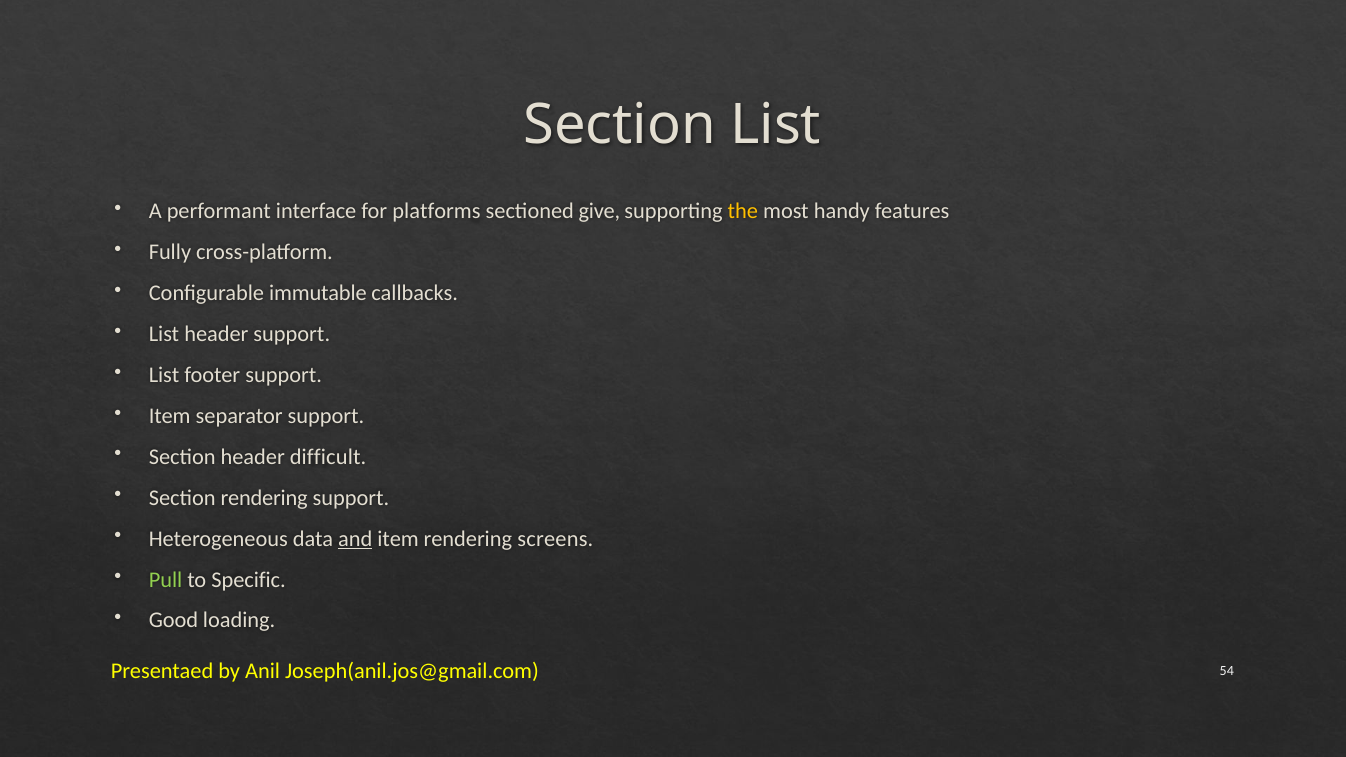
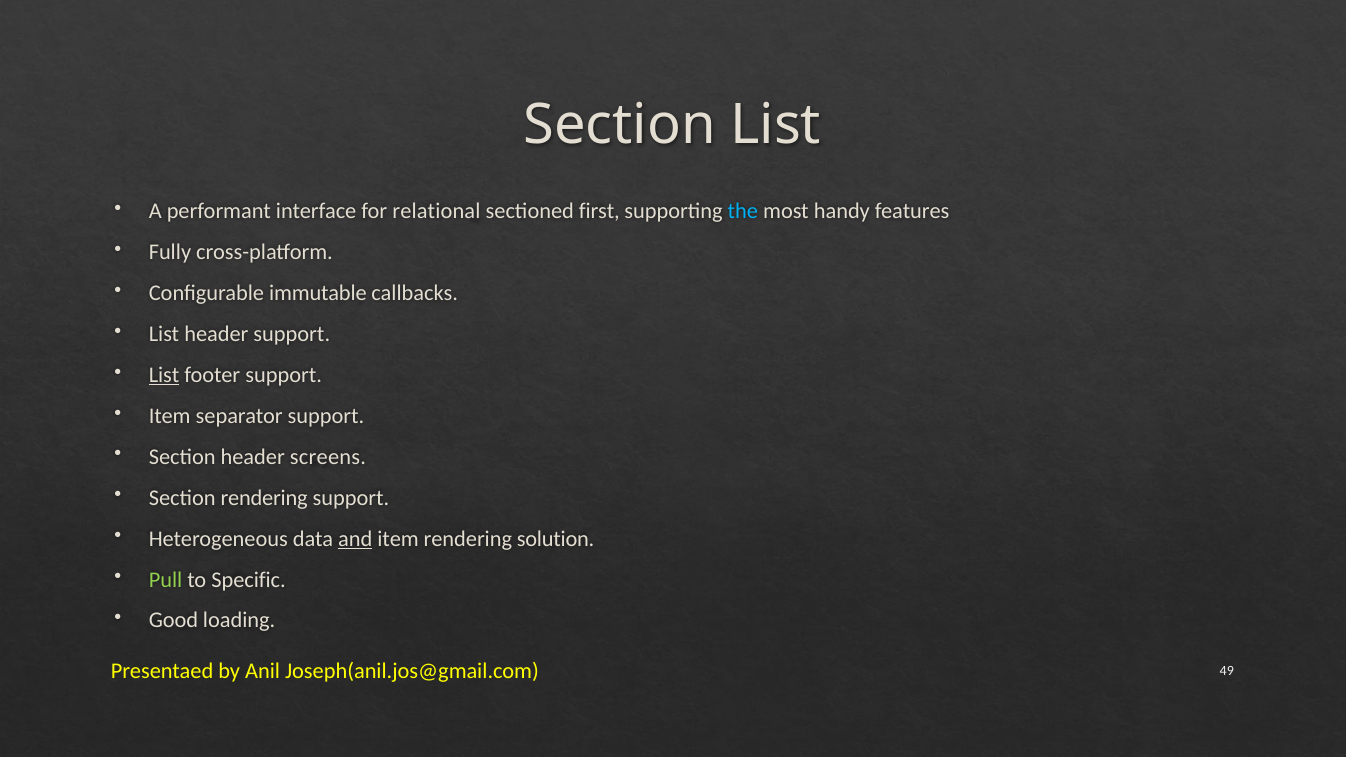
platforms: platforms -> relational (436, 211)
give: give -> first (599, 211)
the colour: yellow -> light blue (743, 211)
List underline: none -> present (164, 375)
difficult: difficult -> screens (328, 457)
screens: screens -> solution (556, 539)
54: 54 -> 49 (1227, 670)
